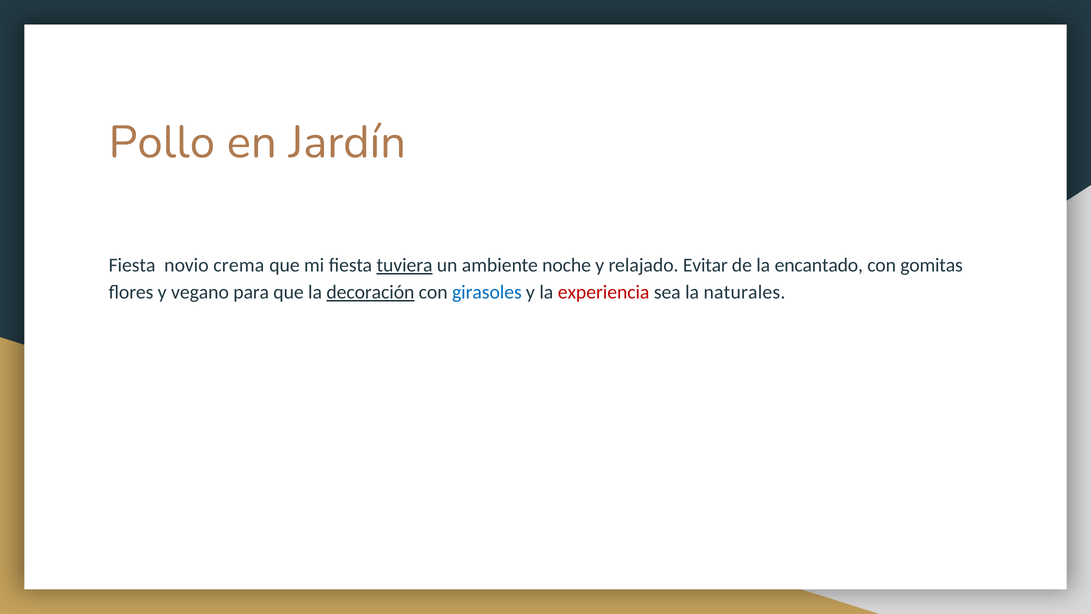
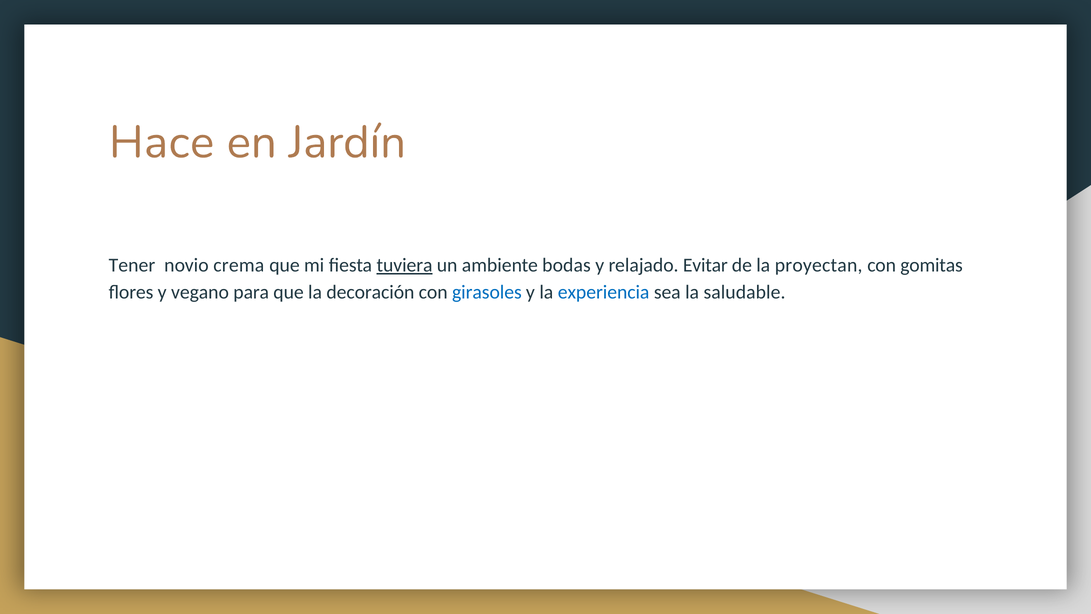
Pollo: Pollo -> Hace (162, 142)
Fiesta: Fiesta -> Tener (132, 265)
noche: noche -> bodas (567, 265)
encantado: encantado -> proyectan (819, 265)
decoración underline: present -> none (370, 292)
experiencia colour: red -> blue (604, 292)
naturales: naturales -> saludable (745, 292)
